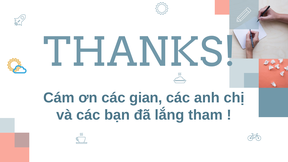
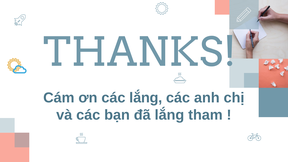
các gian: gian -> lắng (146, 98)
